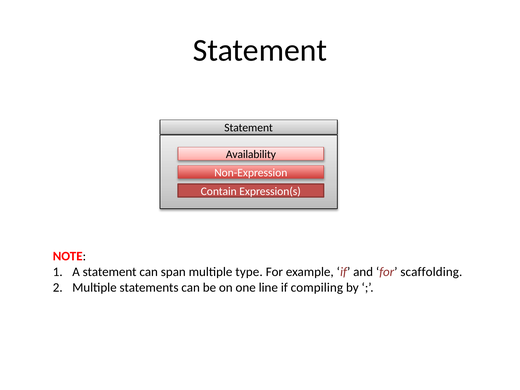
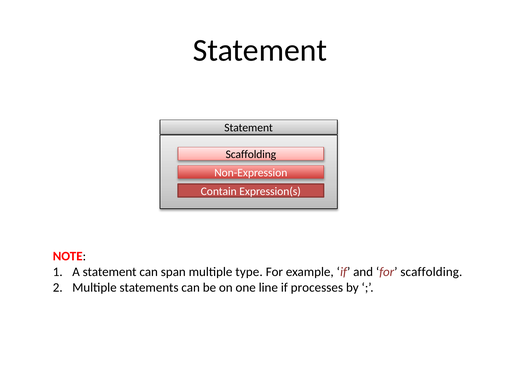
Availability: Availability -> Scaffolding (251, 154)
compiling: compiling -> processes (317, 287)
